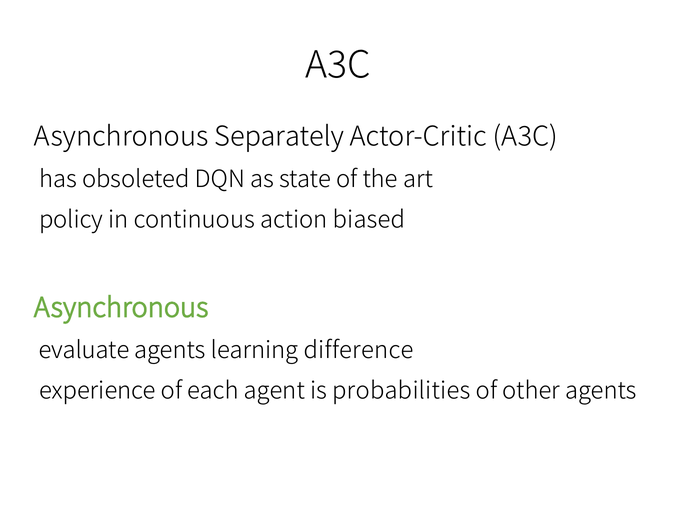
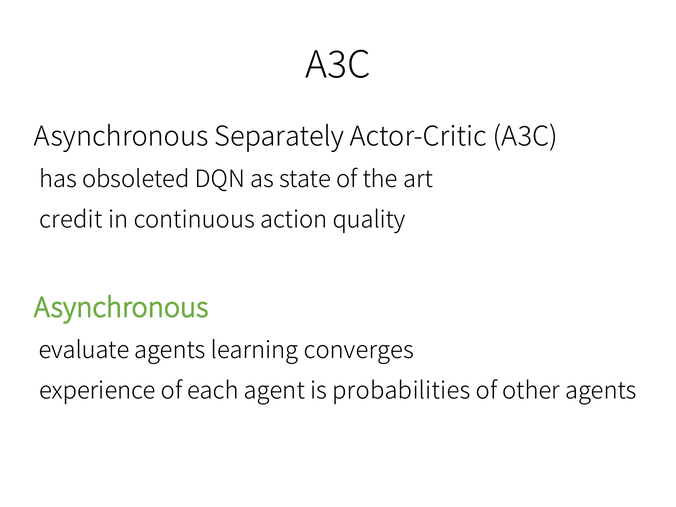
policy: policy -> credit (71, 220)
biased: biased -> quality (369, 220)
difference: difference -> converges (359, 350)
